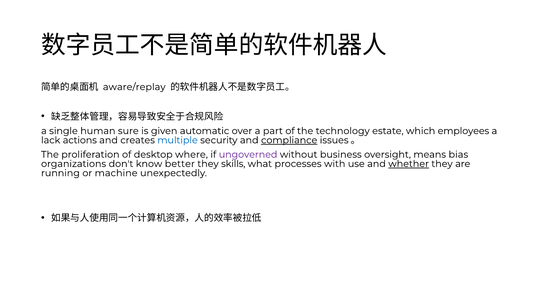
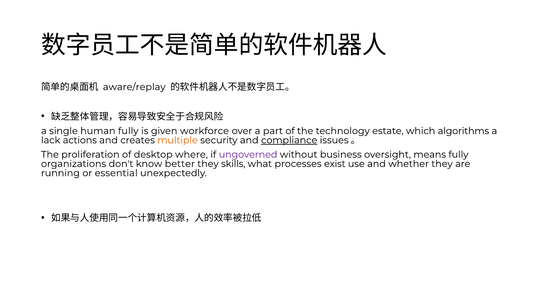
human sure: sure -> fully (128, 131)
automatic: automatic -> workforce (204, 131)
employees: employees -> algorithms (463, 131)
multiple colour: blue -> orange (178, 140)
means bias: bias -> fully (458, 155)
with: with -> exist (335, 164)
whether underline: present -> none (409, 164)
machine: machine -> essential (116, 173)
